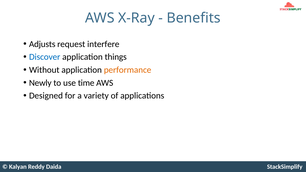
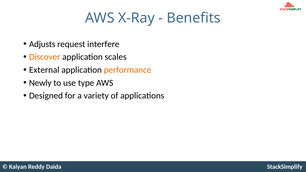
Discover colour: blue -> orange (45, 57)
things: things -> scales (116, 57)
Without: Without -> External (44, 70)
time: time -> type (86, 83)
